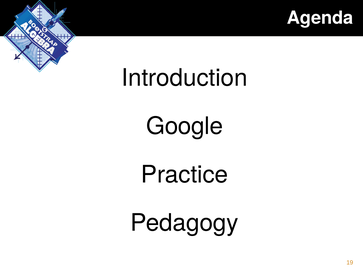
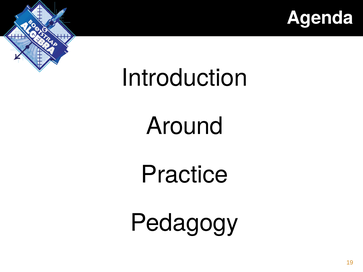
Google: Google -> Around (185, 126)
